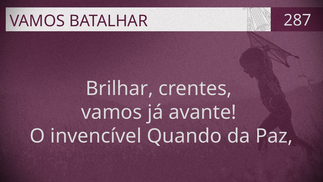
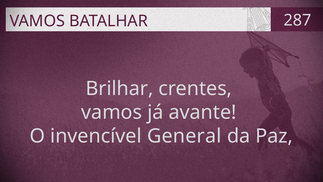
Quando: Quando -> General (184, 136)
